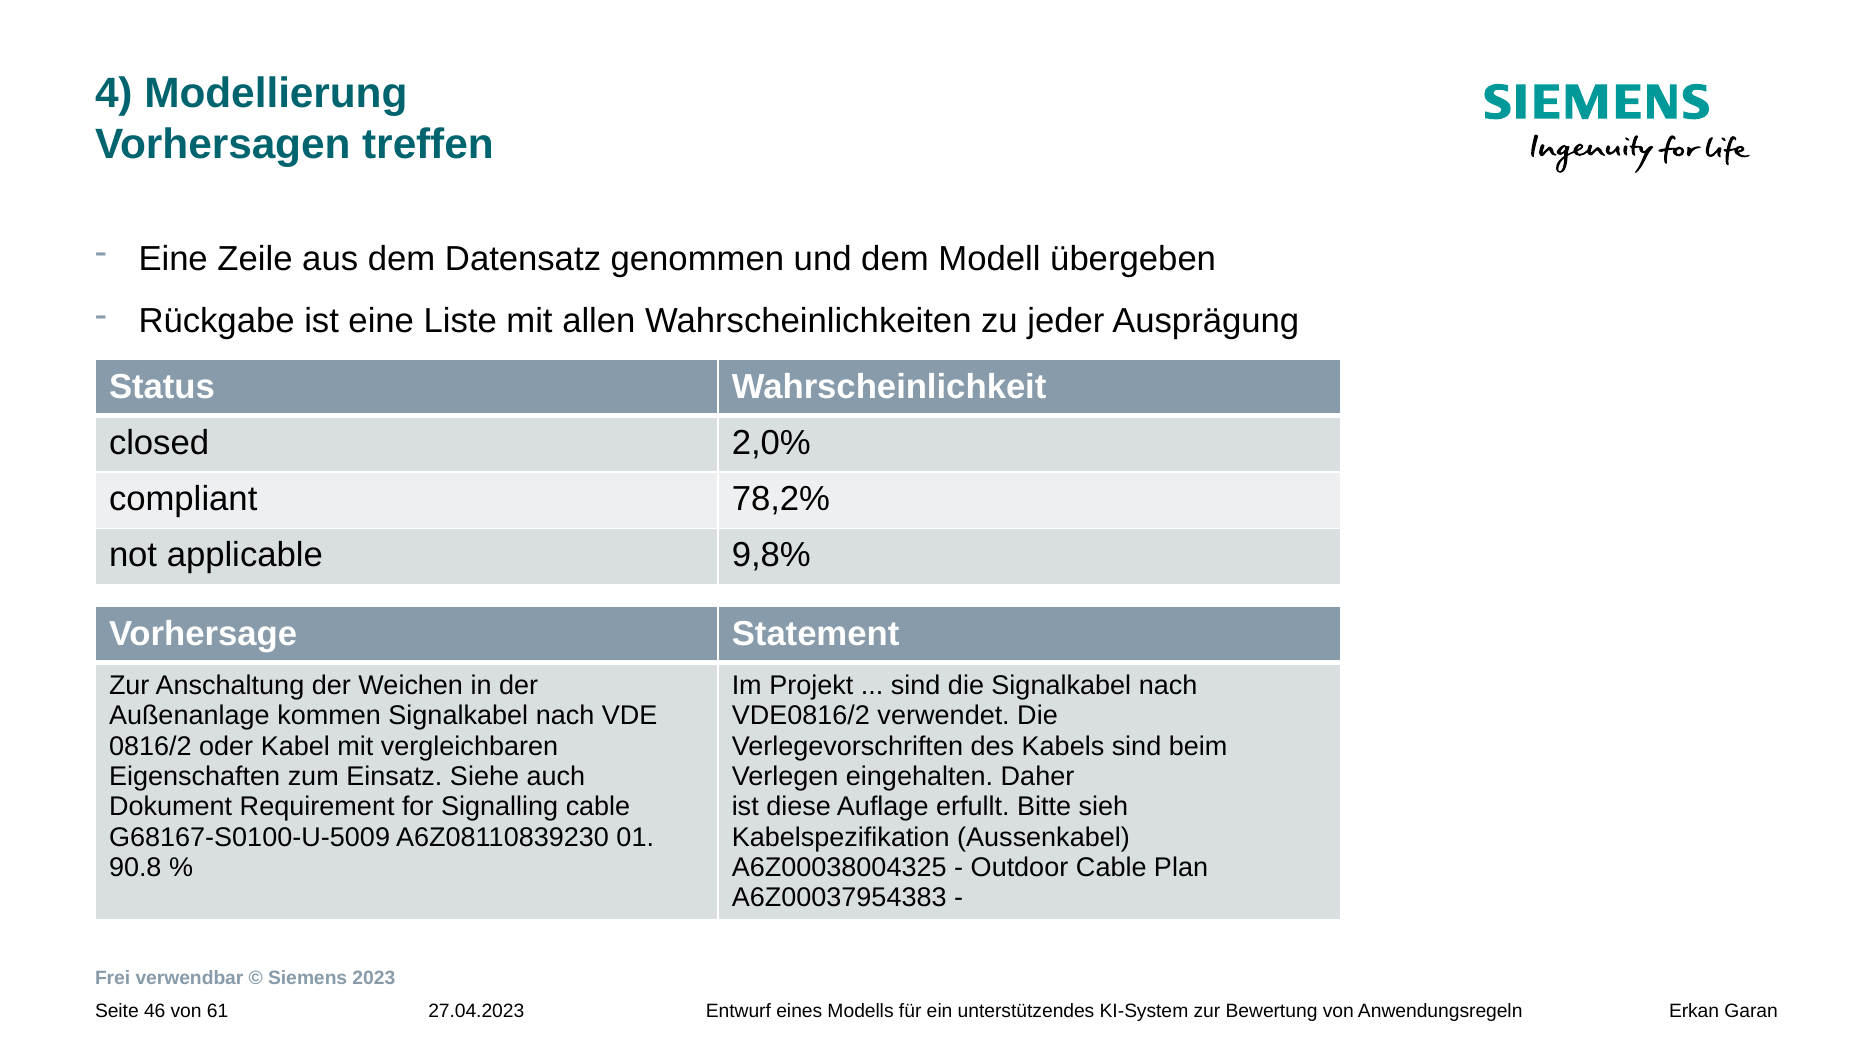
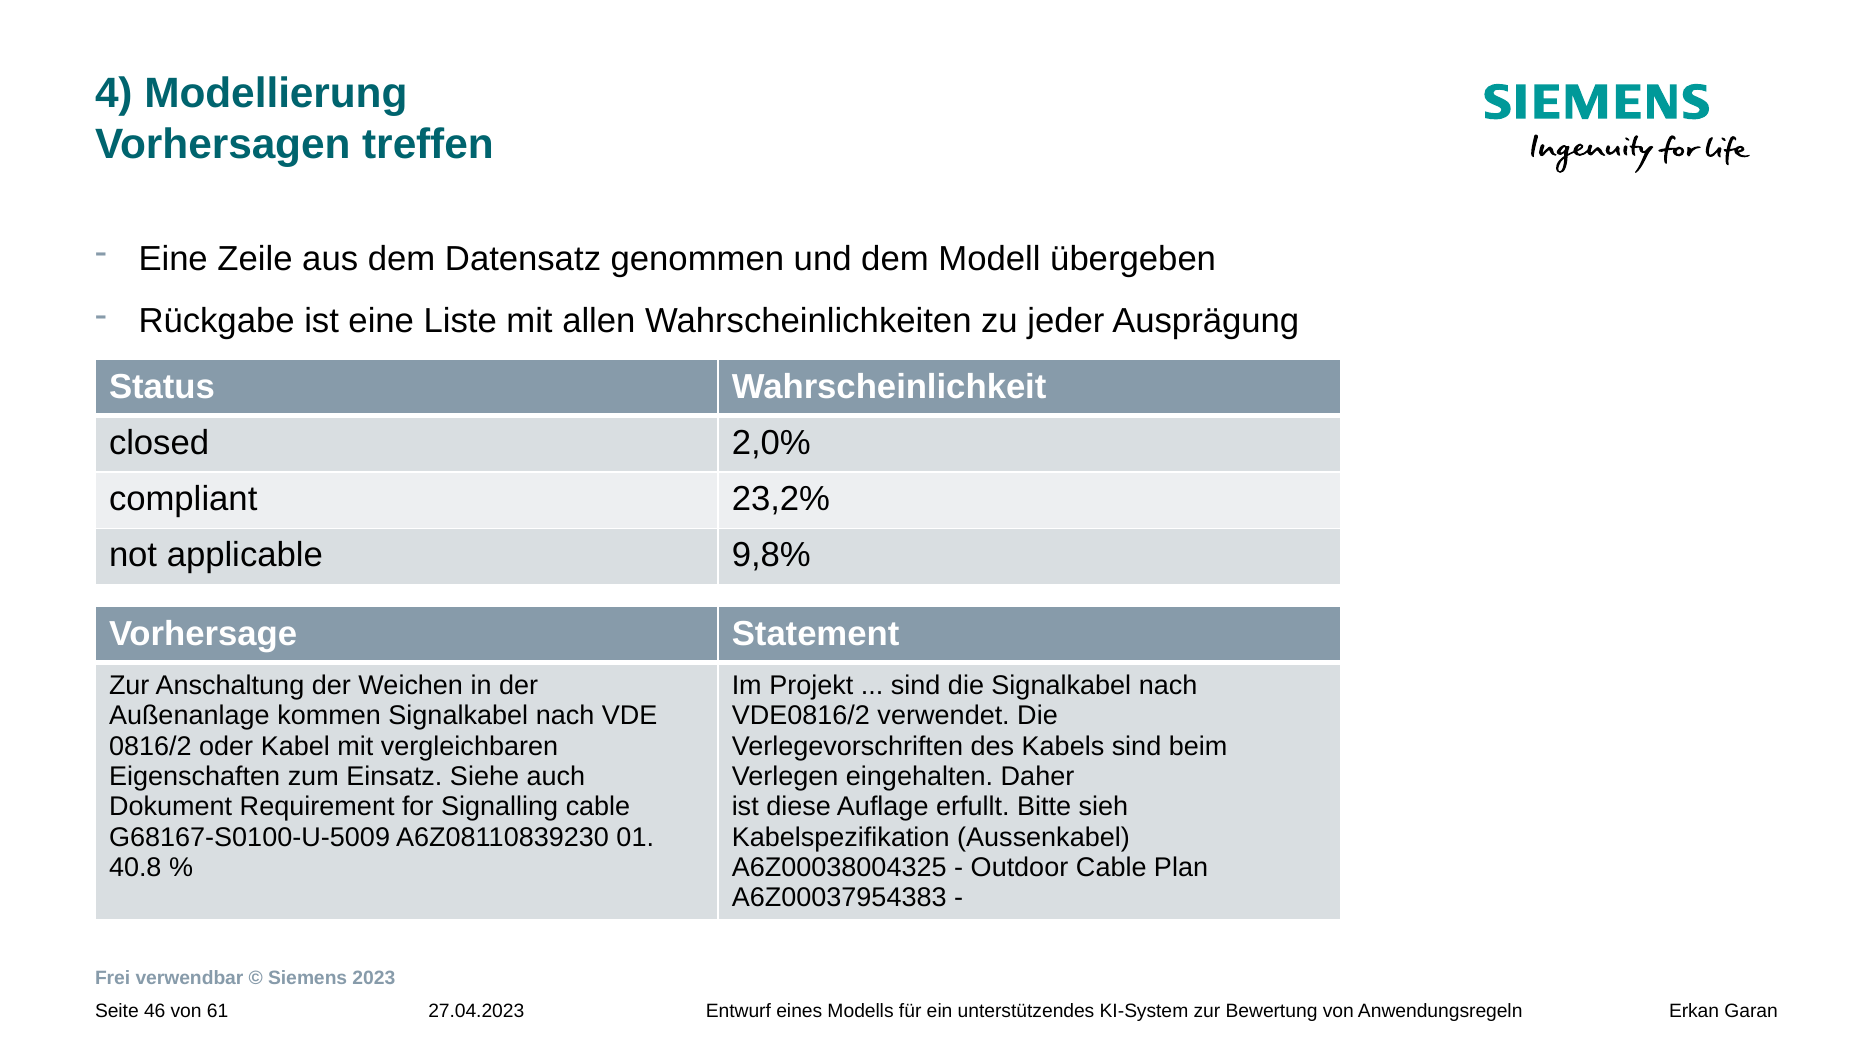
78,2%: 78,2% -> 23,2% (781, 499)
90.8: 90.8 -> 40.8 (135, 868)
